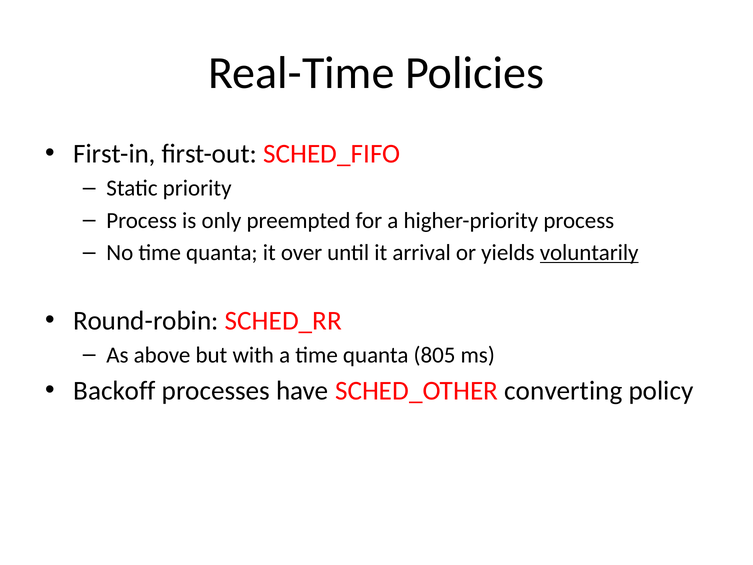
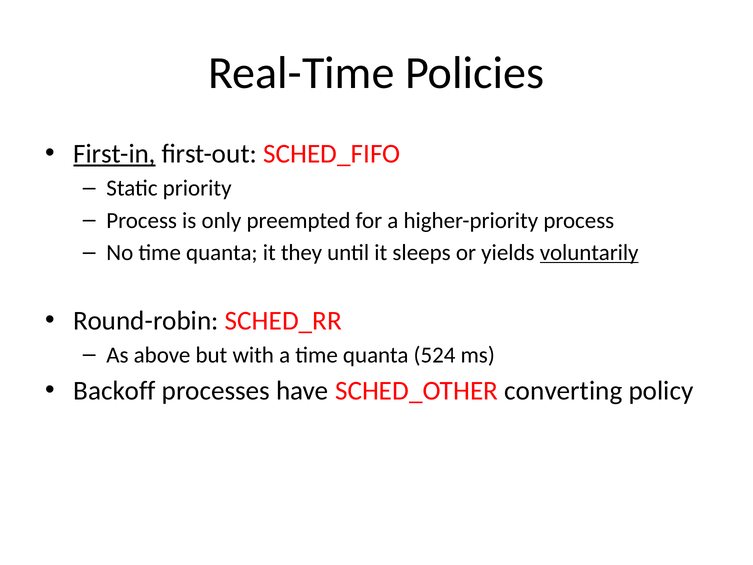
First-in underline: none -> present (114, 154)
over: over -> they (302, 253)
arrival: arrival -> sleeps (422, 253)
805: 805 -> 524 (434, 355)
